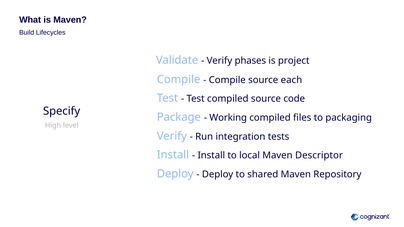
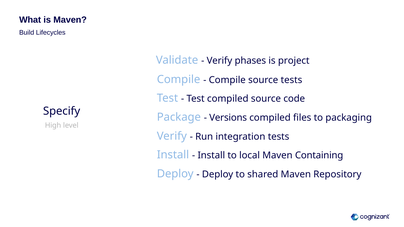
source each: each -> tests (291, 80)
Working: Working -> Versions (228, 118)
Descriptor: Descriptor -> Containing (319, 156)
